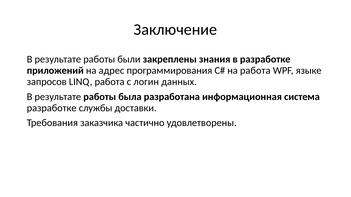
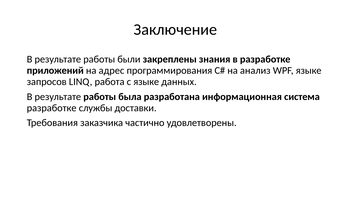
на работа: работа -> анализ (255, 71)
с логин: логин -> языке (146, 82)
